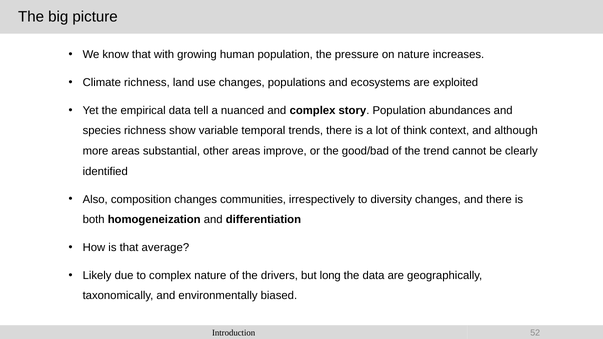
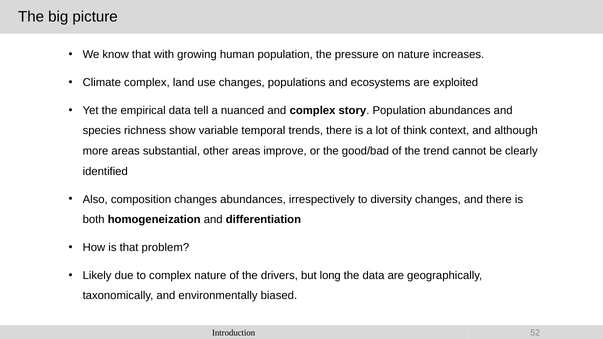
Climate richness: richness -> complex (147, 83)
changes communities: communities -> abundances (253, 199)
average: average -> problem (165, 248)
